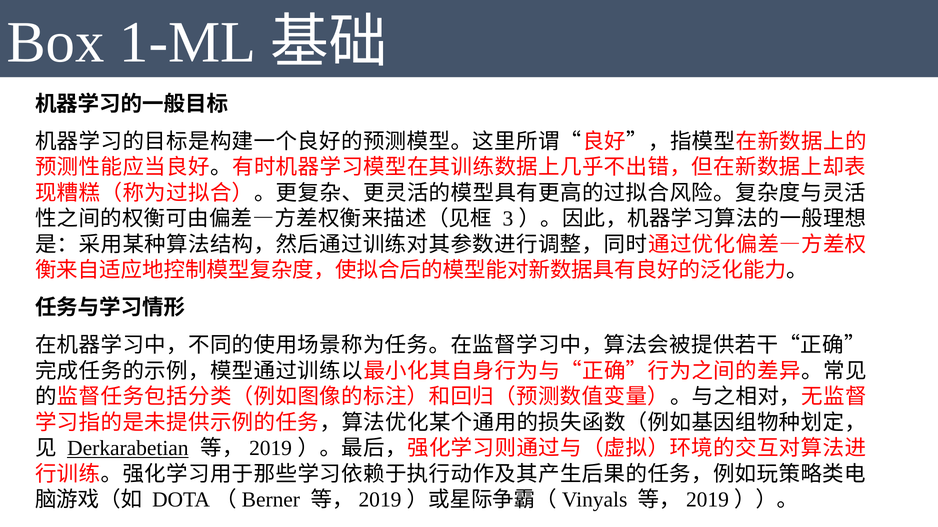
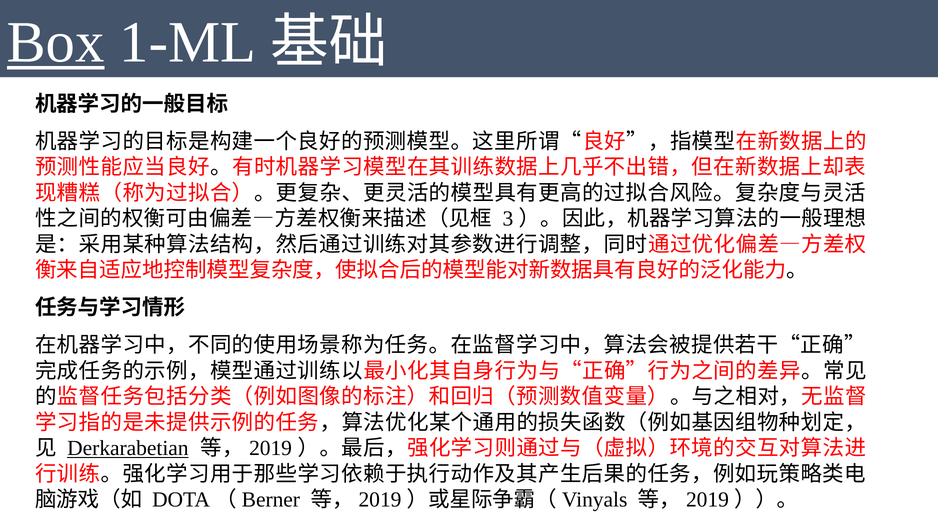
Box underline: none -> present (56, 43)
